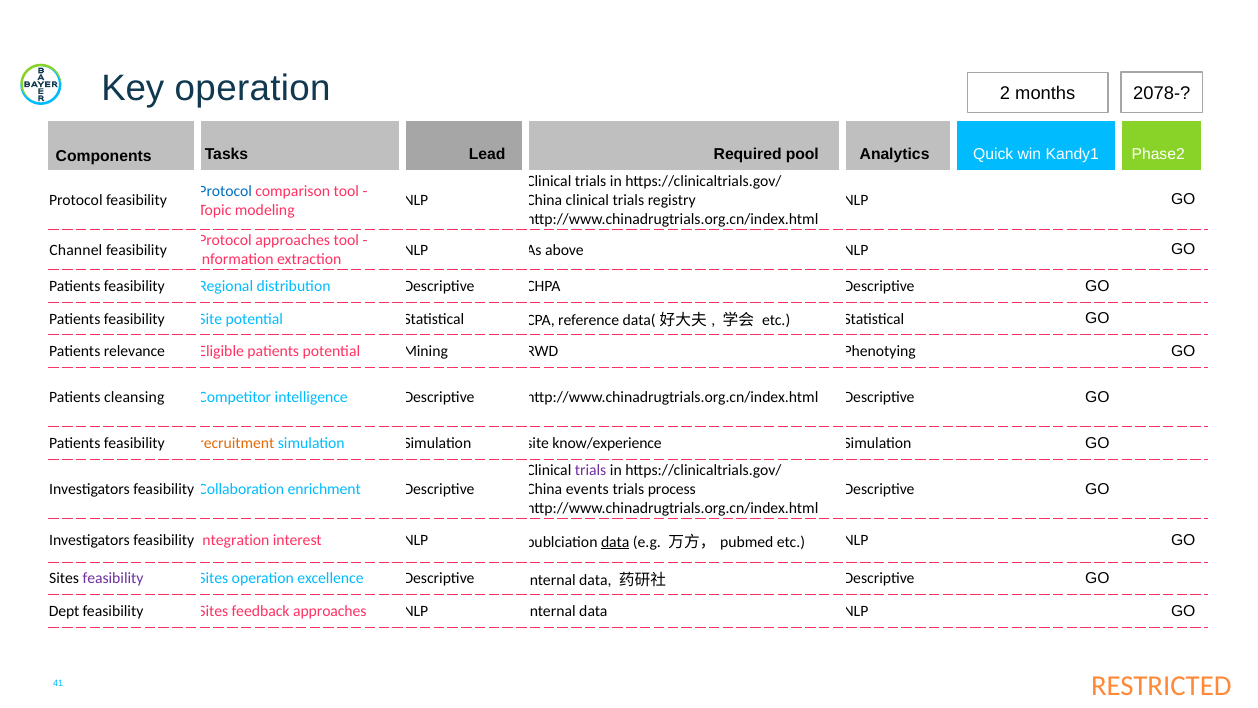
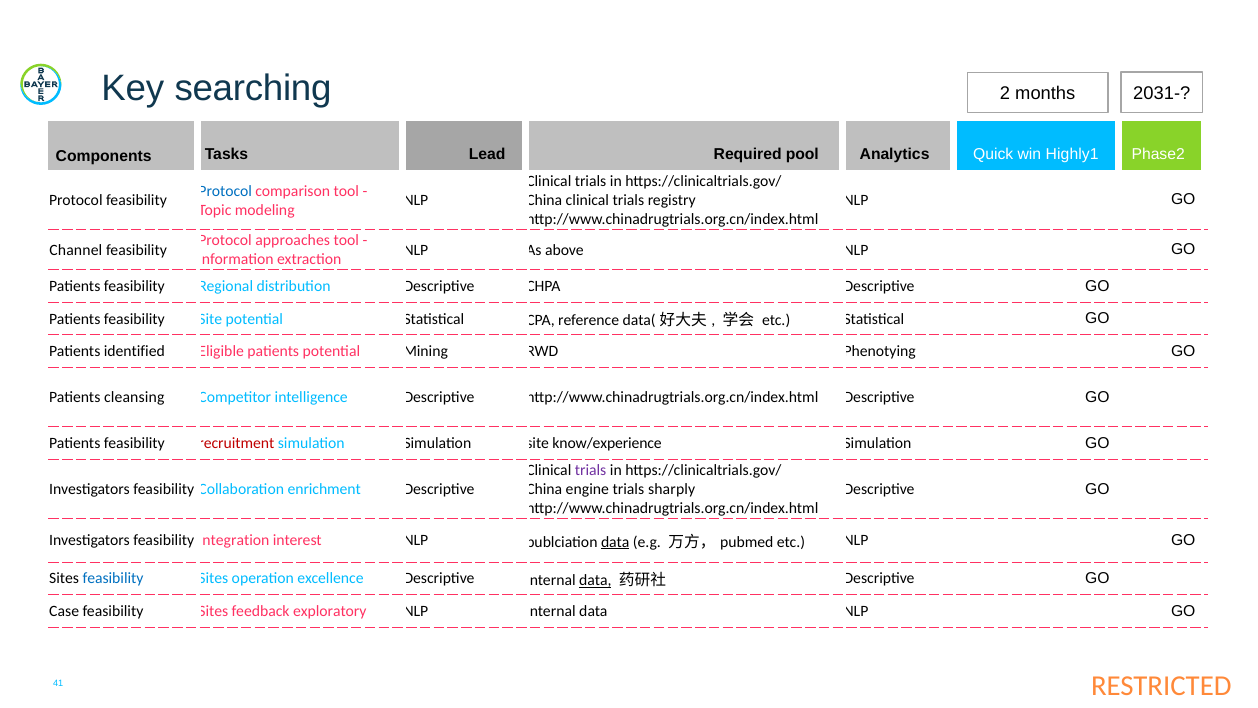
Key operation: operation -> searching (253, 88)
2078-: 2078- -> 2031- (1162, 94)
Kandy1: Kandy1 -> Highly1 (1072, 155)
relevance: relevance -> identified (134, 351)
recruitment colour: orange -> red (236, 443)
events: events -> engine (587, 489)
process: process -> sharply (672, 489)
feasibility colour: purple -> blue (113, 579)
data underline: none -> present (595, 580)
Dept: Dept -> Case (64, 611)
feedback approaches: approaches -> exploratory (330, 611)
